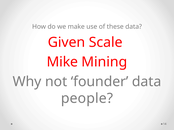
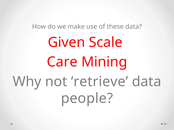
Mike: Mike -> Care (62, 62)
founder: founder -> retrieve (100, 82)
